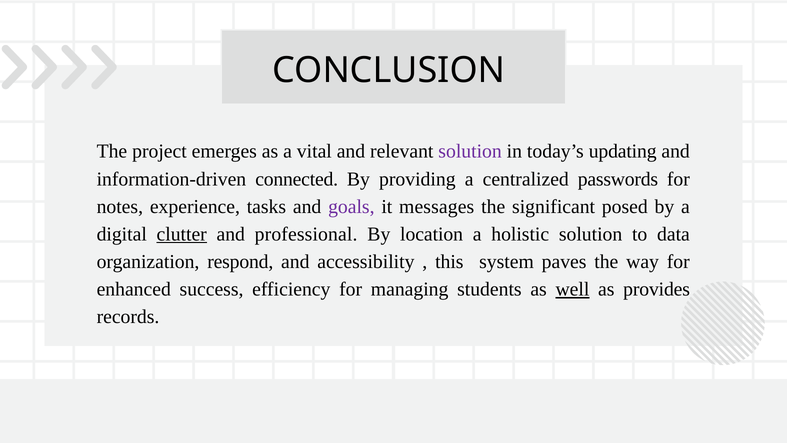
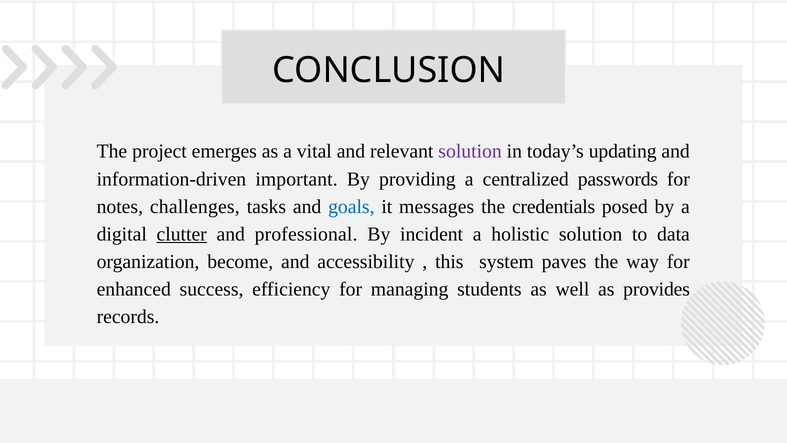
connected: connected -> important (297, 179)
experience: experience -> challenges (195, 206)
goals colour: purple -> blue (351, 206)
significant: significant -> credentials (554, 206)
location: location -> incident (432, 234)
respond: respond -> become (240, 262)
well underline: present -> none (572, 289)
